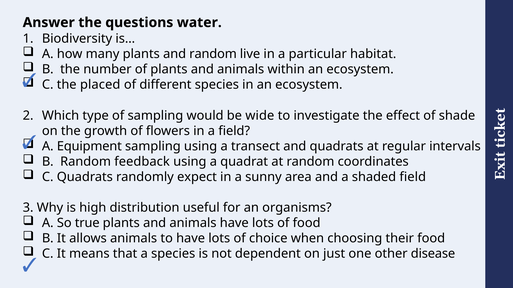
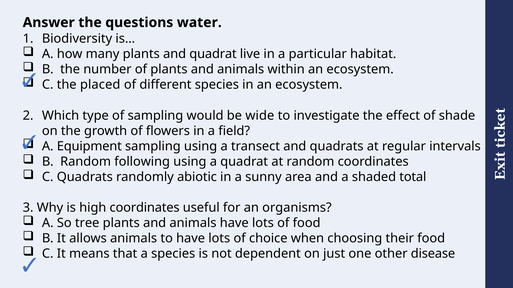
and random: random -> quadrat (213, 54)
feedback: feedback -> following (142, 162)
expect: expect -> abiotic (197, 177)
shaded field: field -> total (413, 177)
high distribution: distribution -> coordinates (145, 208)
true: true -> tree (87, 223)
